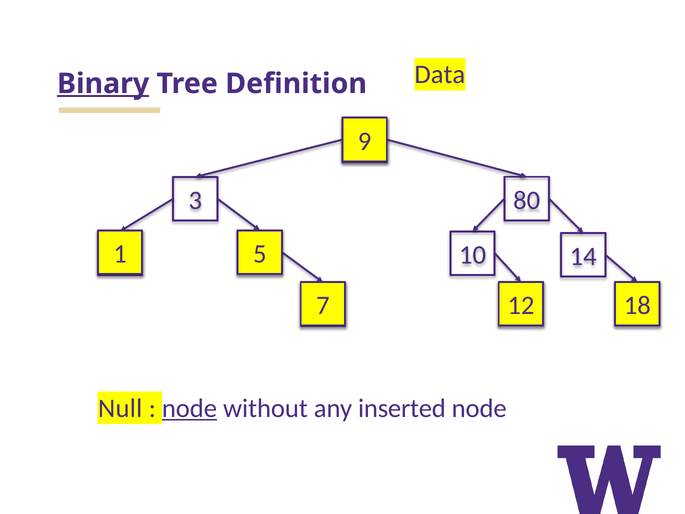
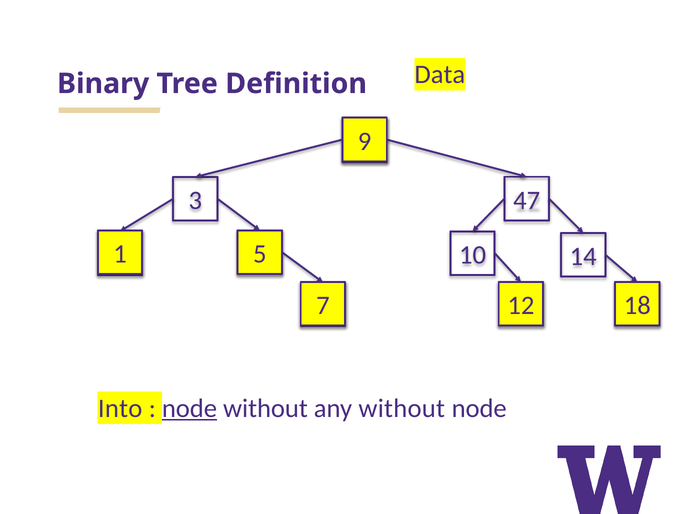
Binary underline: present -> none (103, 84)
80: 80 -> 47 (527, 200)
Null: Null -> Into (120, 408)
any inserted: inserted -> without (402, 408)
